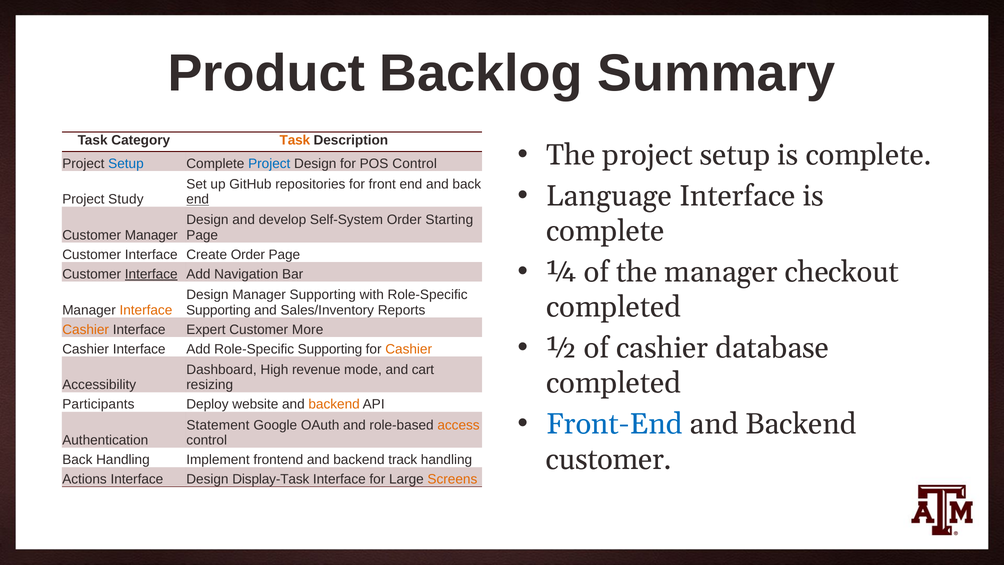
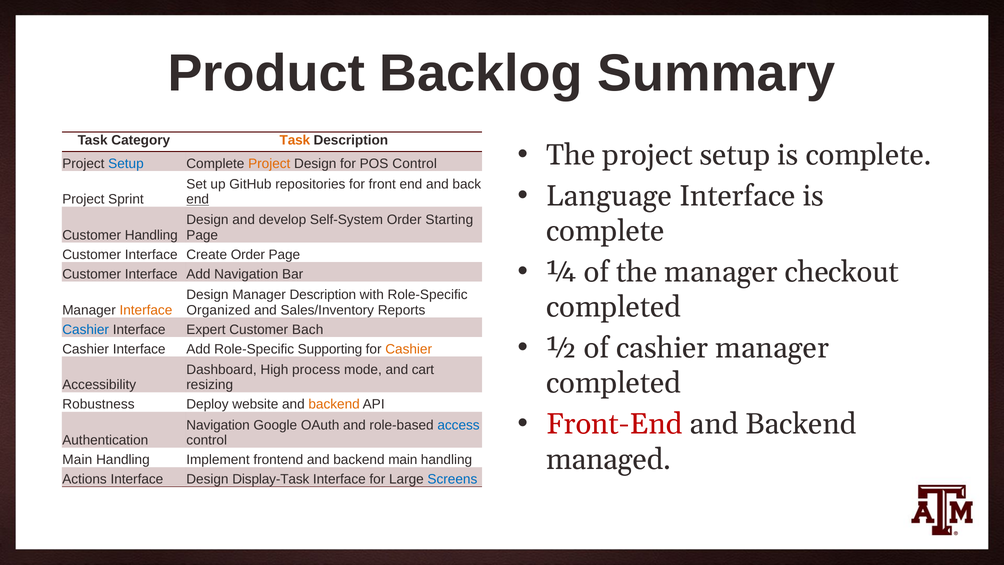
Project colour: blue -> orange (269, 163)
Study: Study -> Sprint (126, 199)
Customer Manager: Manager -> Handling (151, 235)
Interface underline: present -> none (151, 274)
Manager Supporting: Supporting -> Description (323, 295)
Supporting: Supporting -> Organized (218, 310)
Cashier colour: orange -> blue (86, 329)
More: More -> Bach (308, 329)
cashier database: database -> manager (772, 348)
revenue: revenue -> process (316, 370)
Participants: Participants -> Robustness (98, 404)
Front-End colour: blue -> red (614, 424)
Statement: Statement -> Navigation (218, 425)
access colour: orange -> blue (459, 425)
customer: customer -> managed (609, 459)
Back: Back -> Main (77, 460)
backend track: track -> main (403, 460)
Screens colour: orange -> blue (452, 479)
